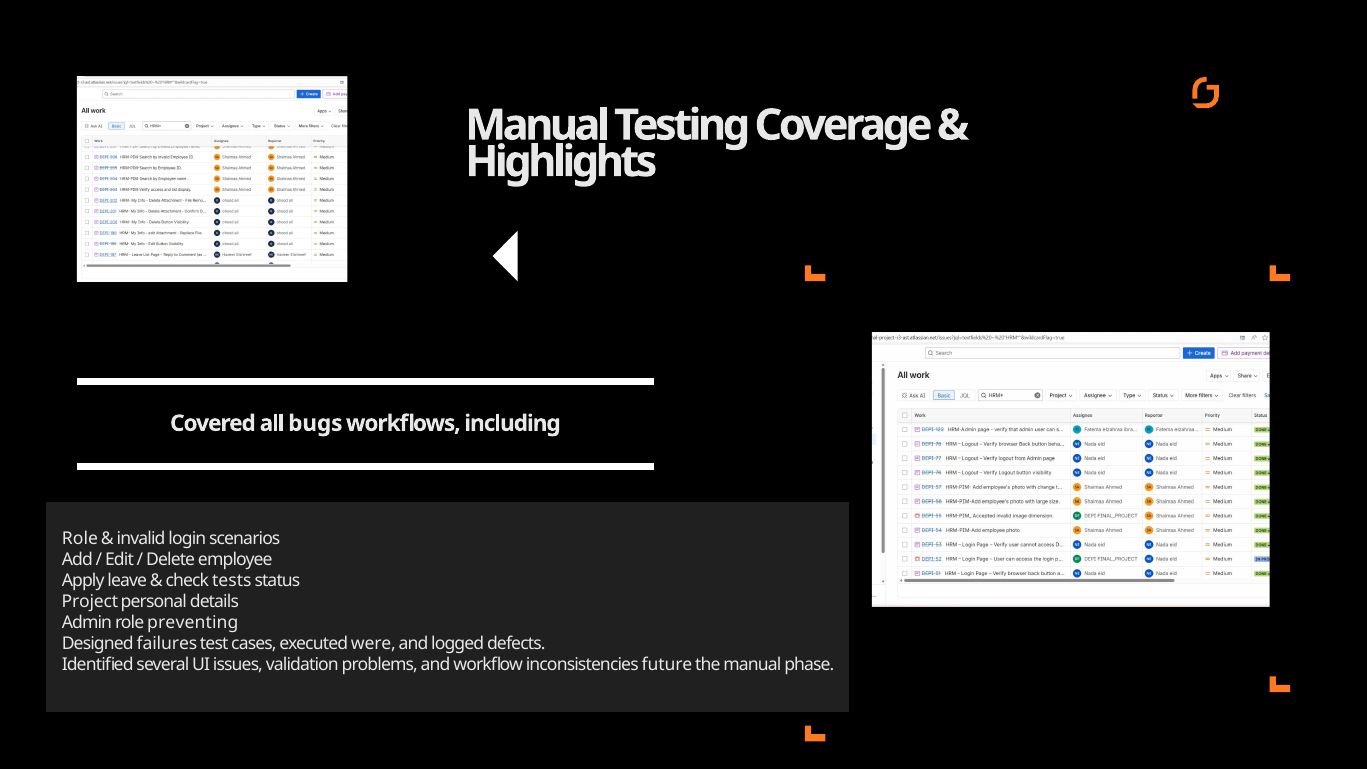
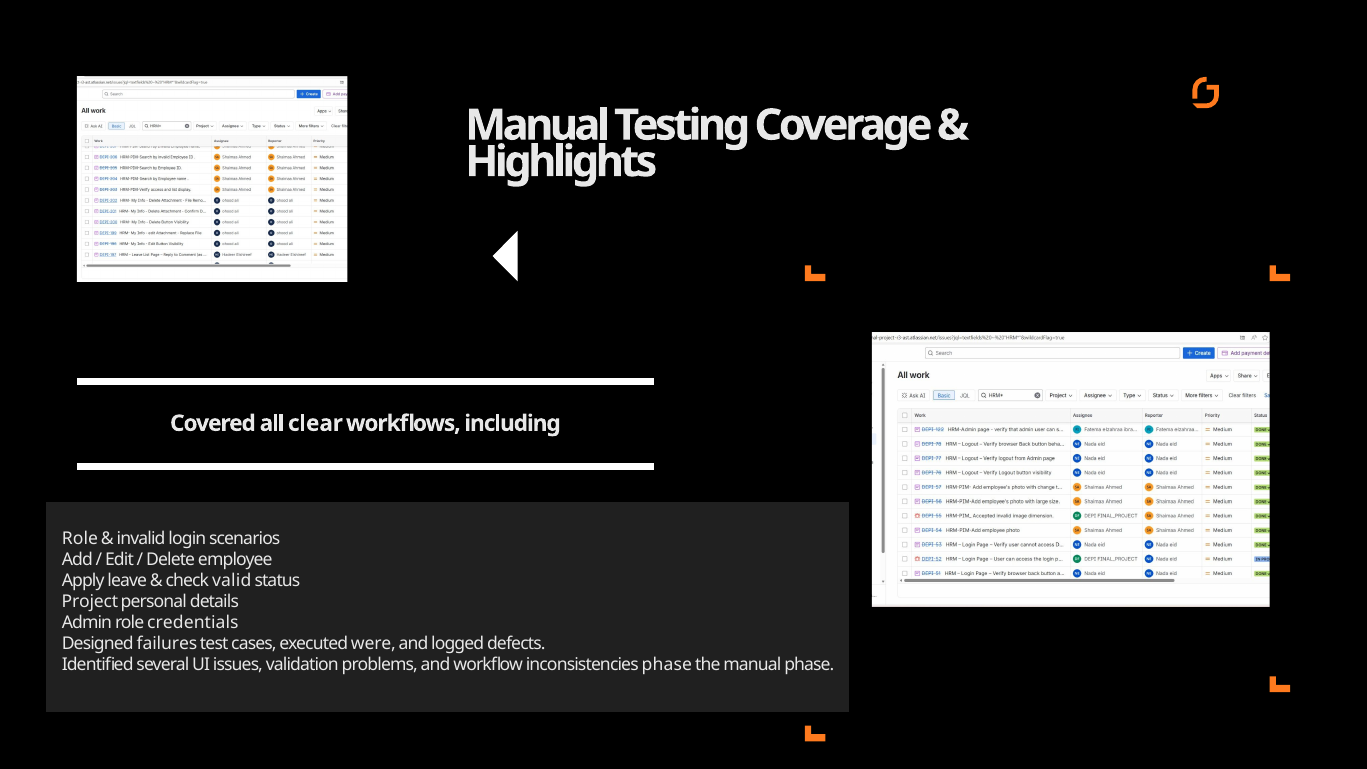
bugs: bugs -> clear (315, 423)
tests: tests -> valid (232, 581)
preventing: preventing -> credentials (193, 623)
inconsistencies future: future -> phase (667, 664)
